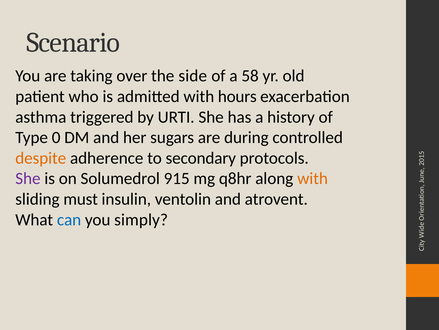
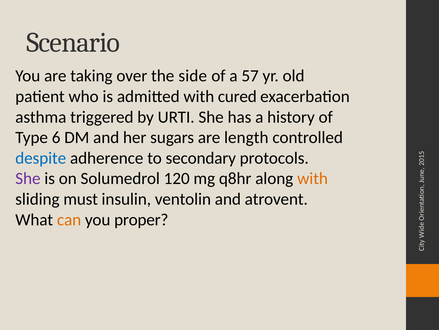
58: 58 -> 57 (250, 76)
hours: hours -> cured (237, 96)
Type 0: 0 -> 6 (56, 137)
during: during -> length (246, 137)
despite colour: orange -> blue (41, 158)
915: 915 -> 120 (177, 178)
can colour: blue -> orange (69, 219)
simply: simply -> proper (141, 219)
